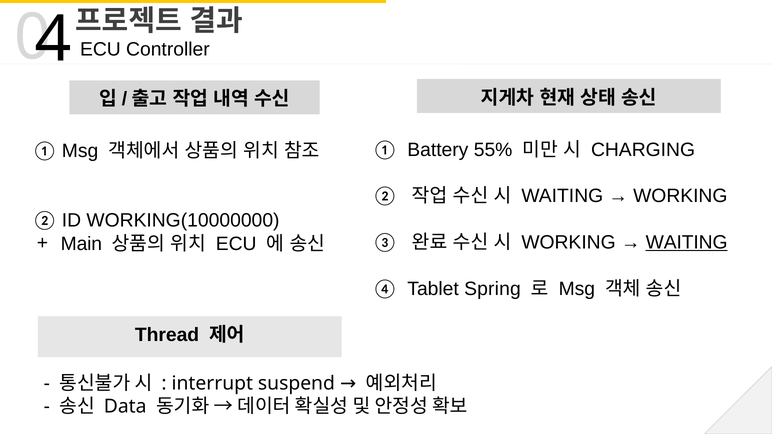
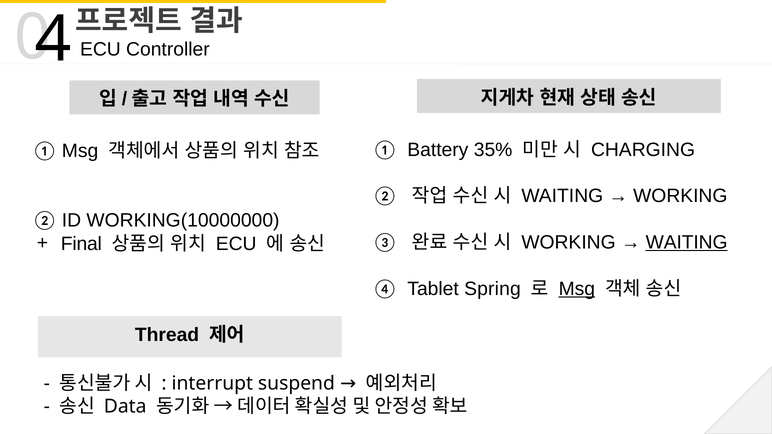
55%: 55% -> 35% (493, 150)
Main: Main -> Final (81, 244)
Msg underline: none -> present (577, 289)
